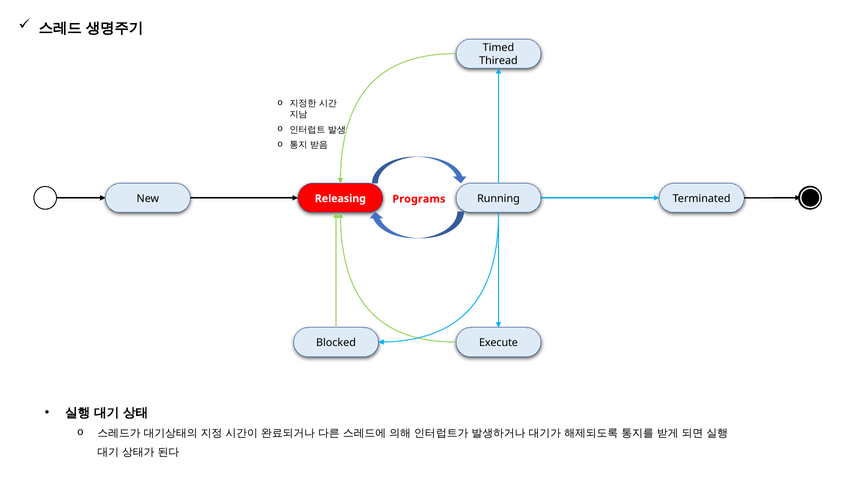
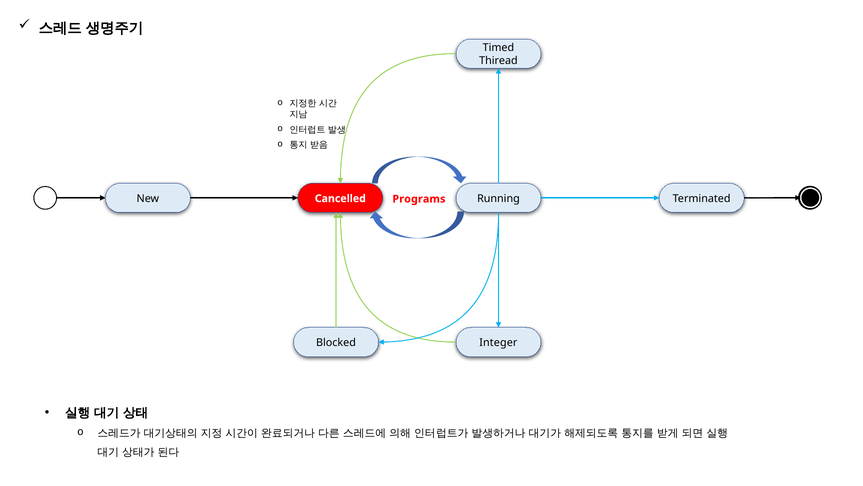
Releasing: Releasing -> Cancelled (340, 198)
Execute: Execute -> Integer (498, 342)
